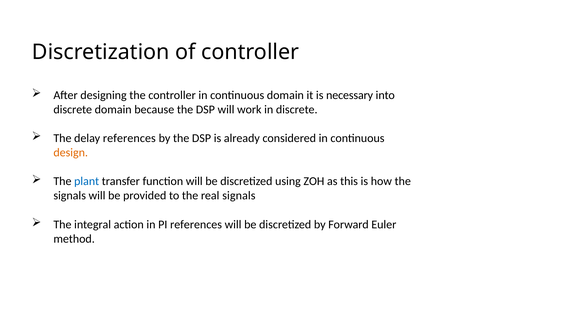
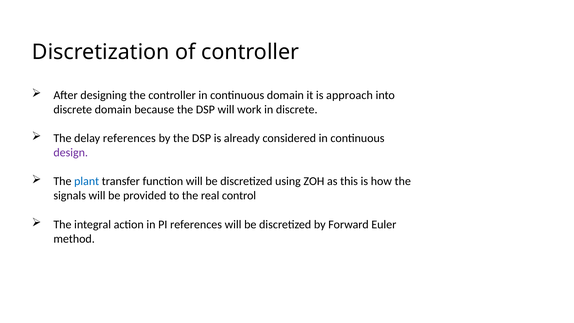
necessary: necessary -> approach (349, 95)
design colour: orange -> purple (71, 153)
real signals: signals -> control (239, 196)
